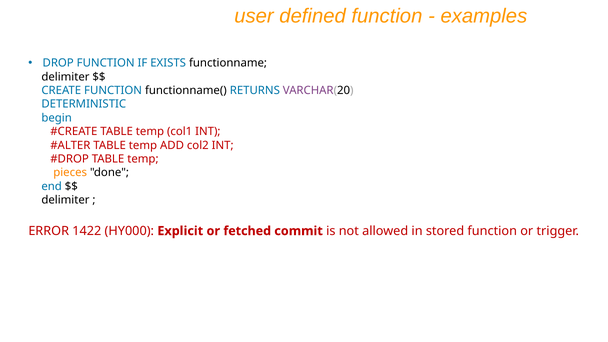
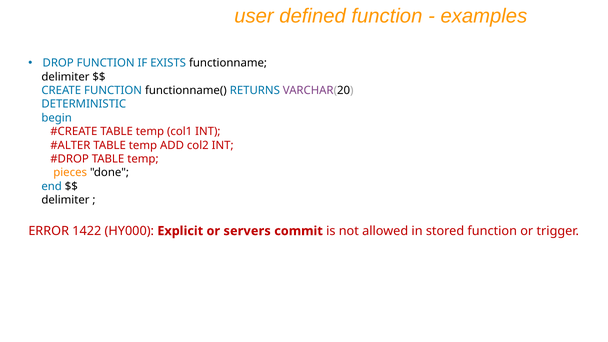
fetched: fetched -> servers (247, 231)
